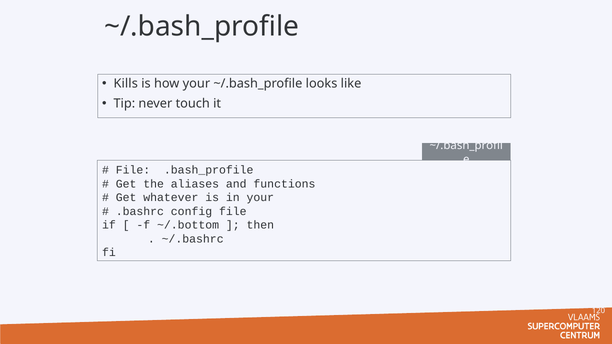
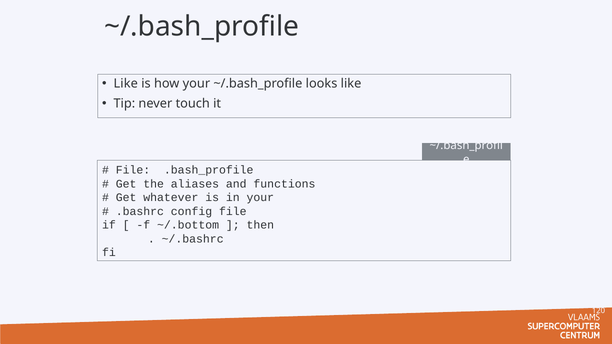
Kills: Kills -> Like (126, 84)
